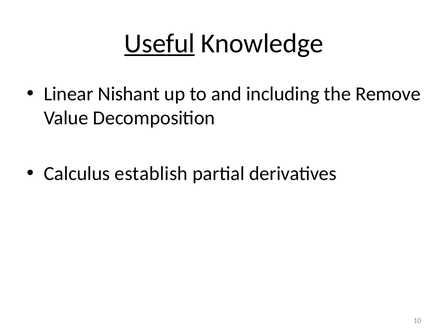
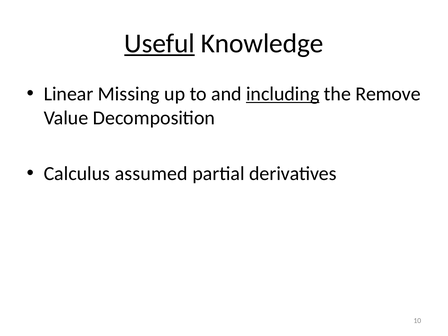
Nishant: Nishant -> Missing (129, 94)
including underline: none -> present (283, 94)
establish: establish -> assumed (151, 174)
